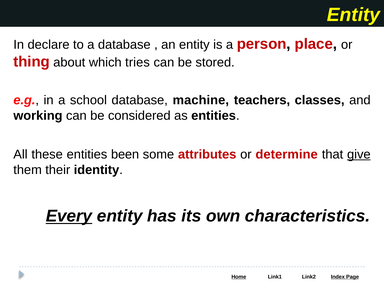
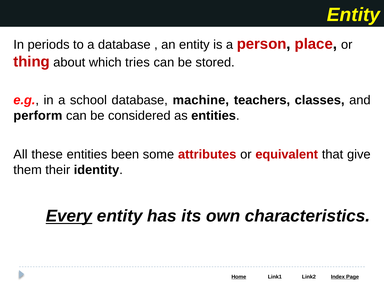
declare: declare -> periods (49, 45)
working: working -> perform (38, 116)
determine: determine -> equivalent (287, 154)
give underline: present -> none (359, 154)
